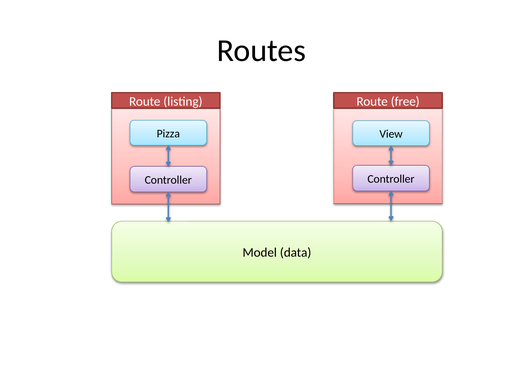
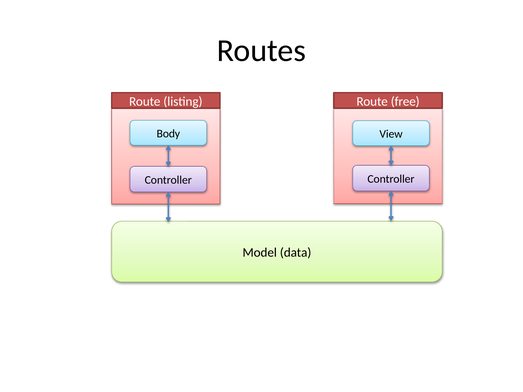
Pizza: Pizza -> Body (168, 134)
